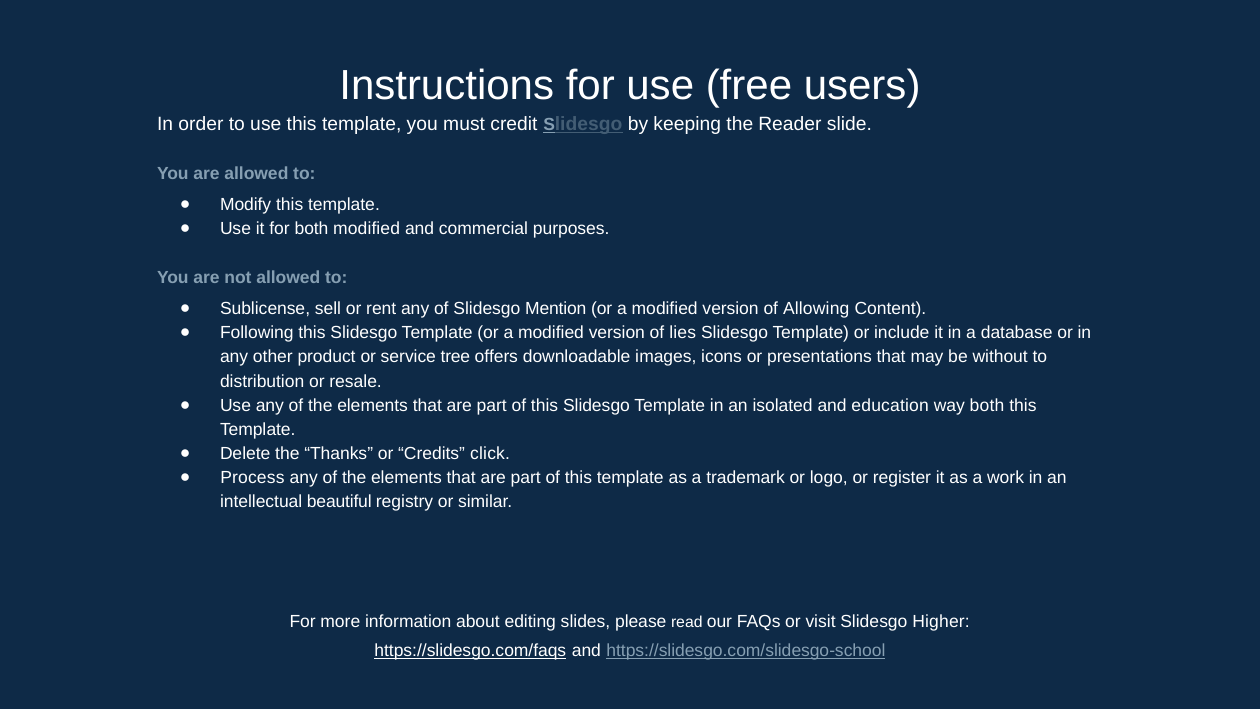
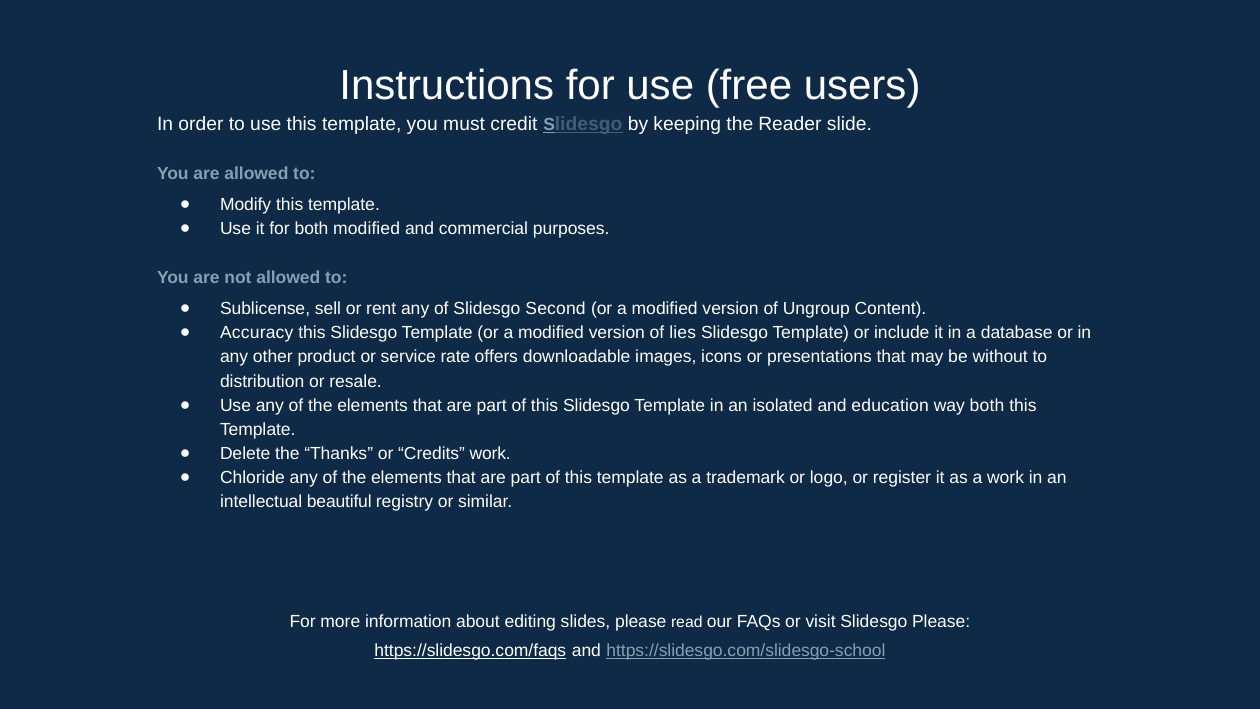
Mention: Mention -> Second (556, 309)
Allowing: Allowing -> Ungroup (816, 309)
Following: Following -> Accuracy (257, 333)
tree: tree -> rate (455, 357)
Credits click: click -> work (490, 454)
Process: Process -> Chloride (253, 478)
Slidesgo Higher: Higher -> Please (941, 622)
